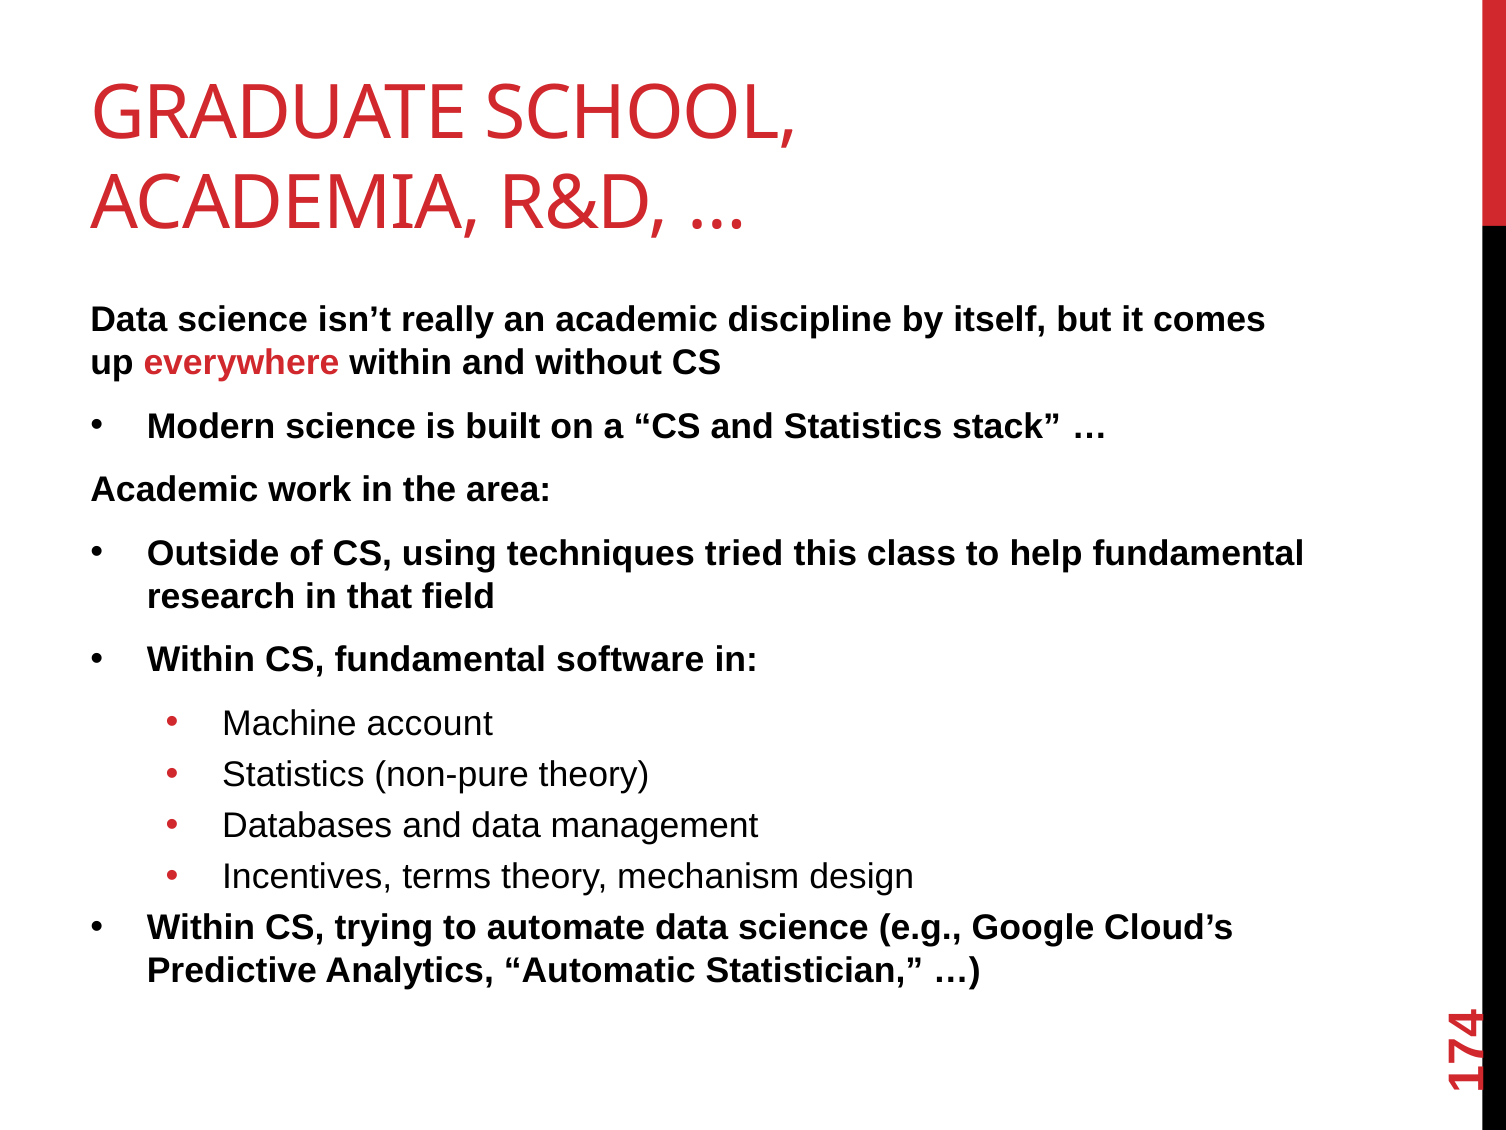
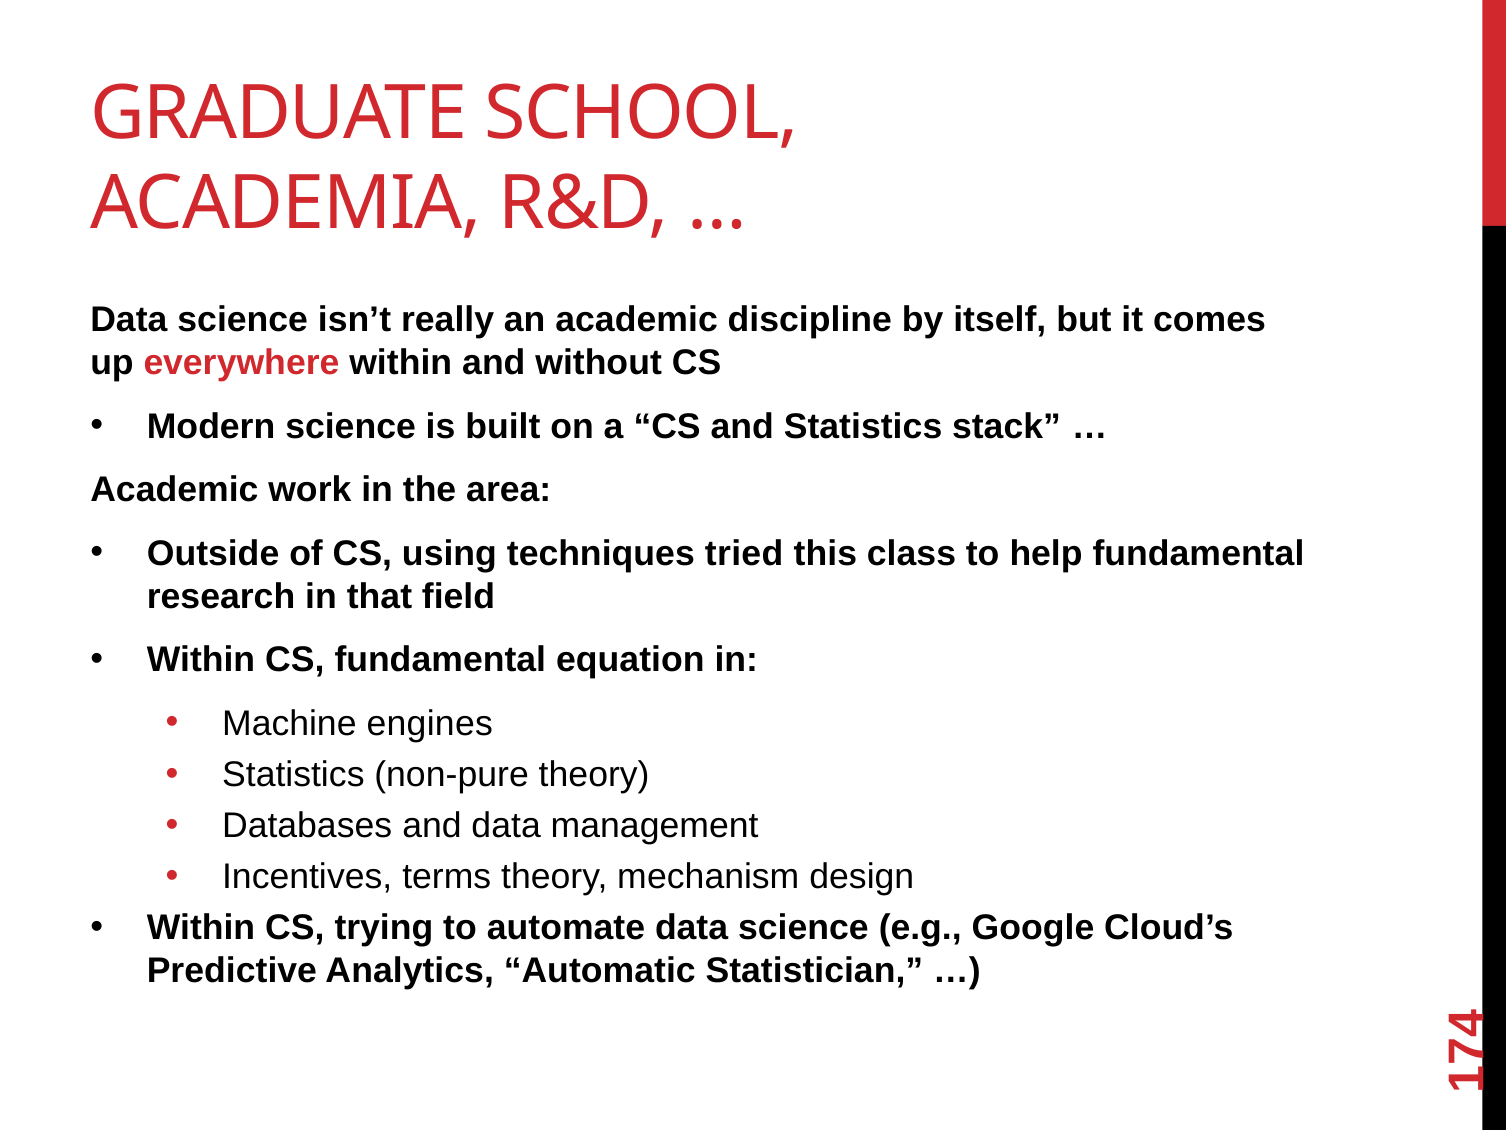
software: software -> equation (630, 660)
account: account -> engines (430, 723)
